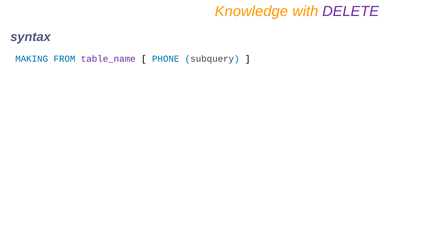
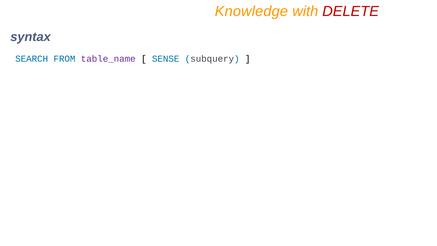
DELETE colour: purple -> red (351, 11)
MAKING: MAKING -> SEARCH (32, 59)
PHONE: PHONE -> SENSE (166, 59)
